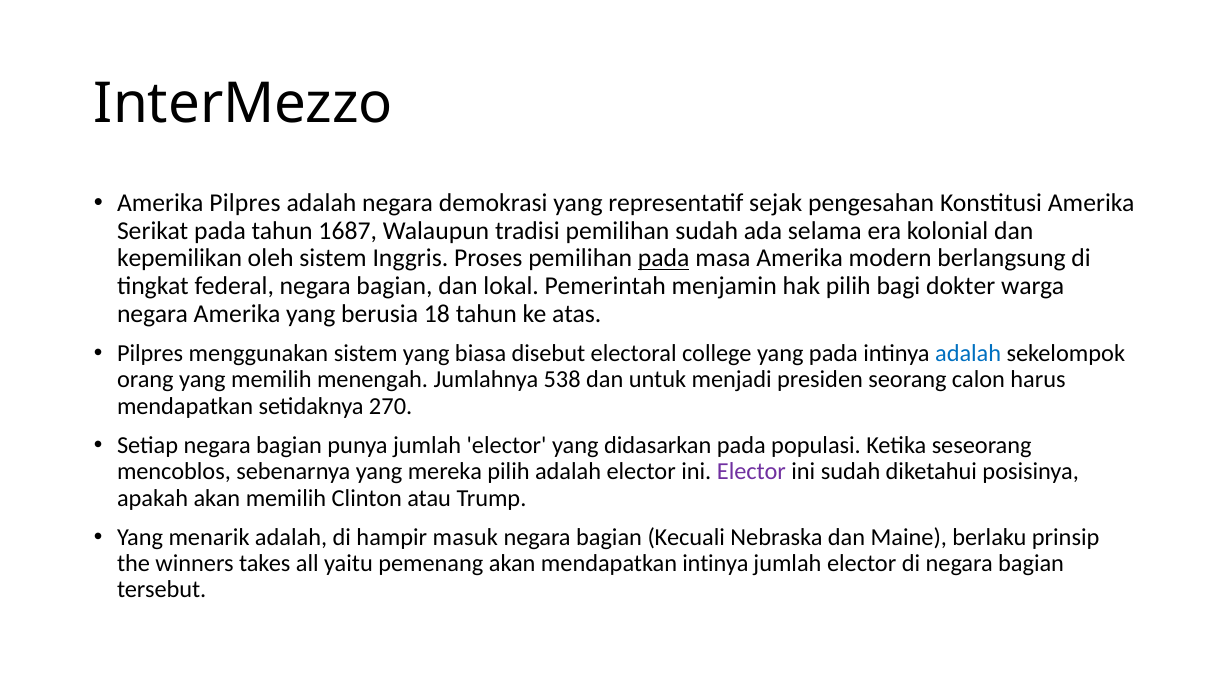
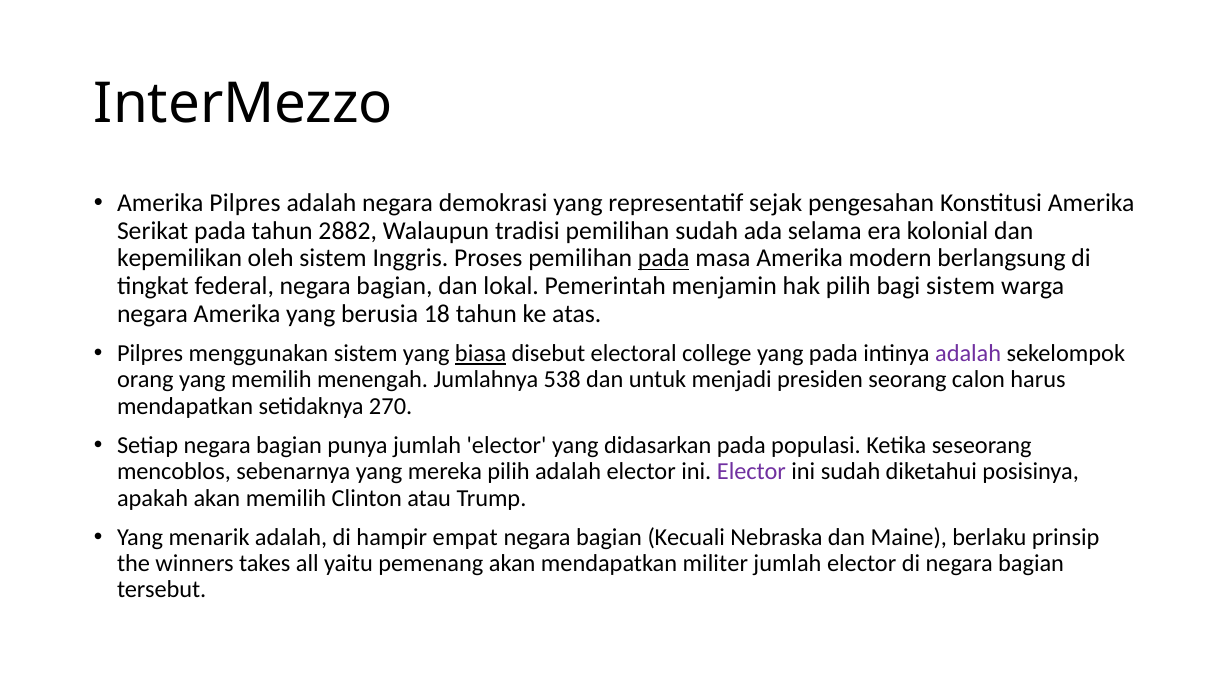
1687: 1687 -> 2882 (348, 231)
bagi dokter: dokter -> sistem (961, 286)
biasa underline: none -> present (481, 354)
adalah colour: blue -> purple (968, 354)
masuk: masuk -> empat (465, 537)
mendapatkan intinya: intinya -> militer (715, 564)
